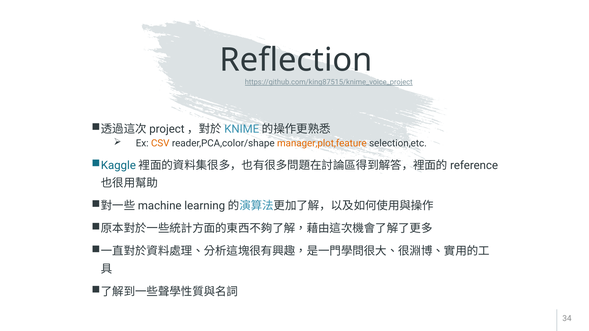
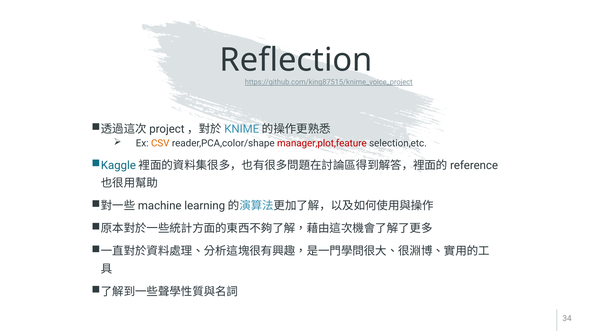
manager,plot,feature colour: orange -> red (322, 143)
